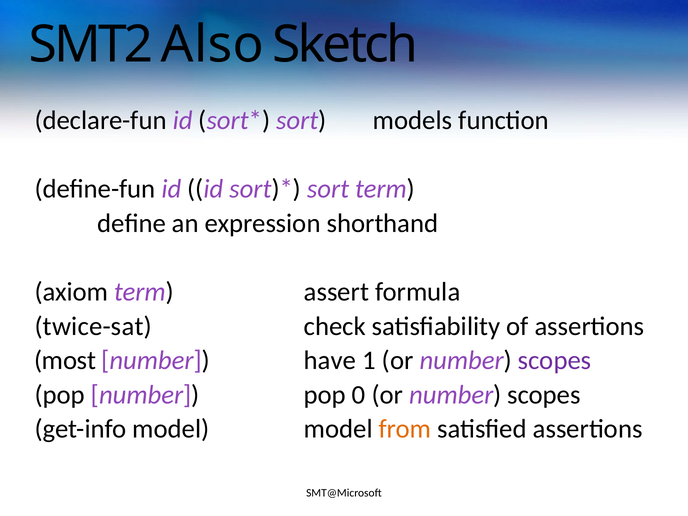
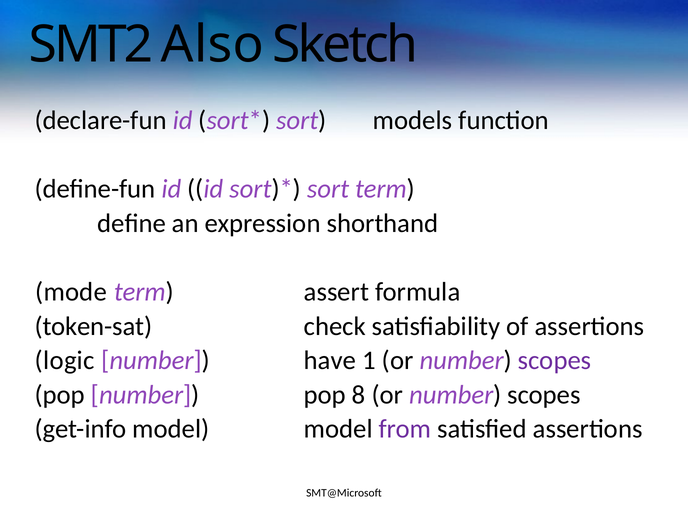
axiom: axiom -> mode (71, 292)
twice-sat: twice-sat -> token-sat (93, 326)
most: most -> logic (65, 360)
0: 0 -> 8 (359, 395)
from colour: orange -> purple (405, 429)
